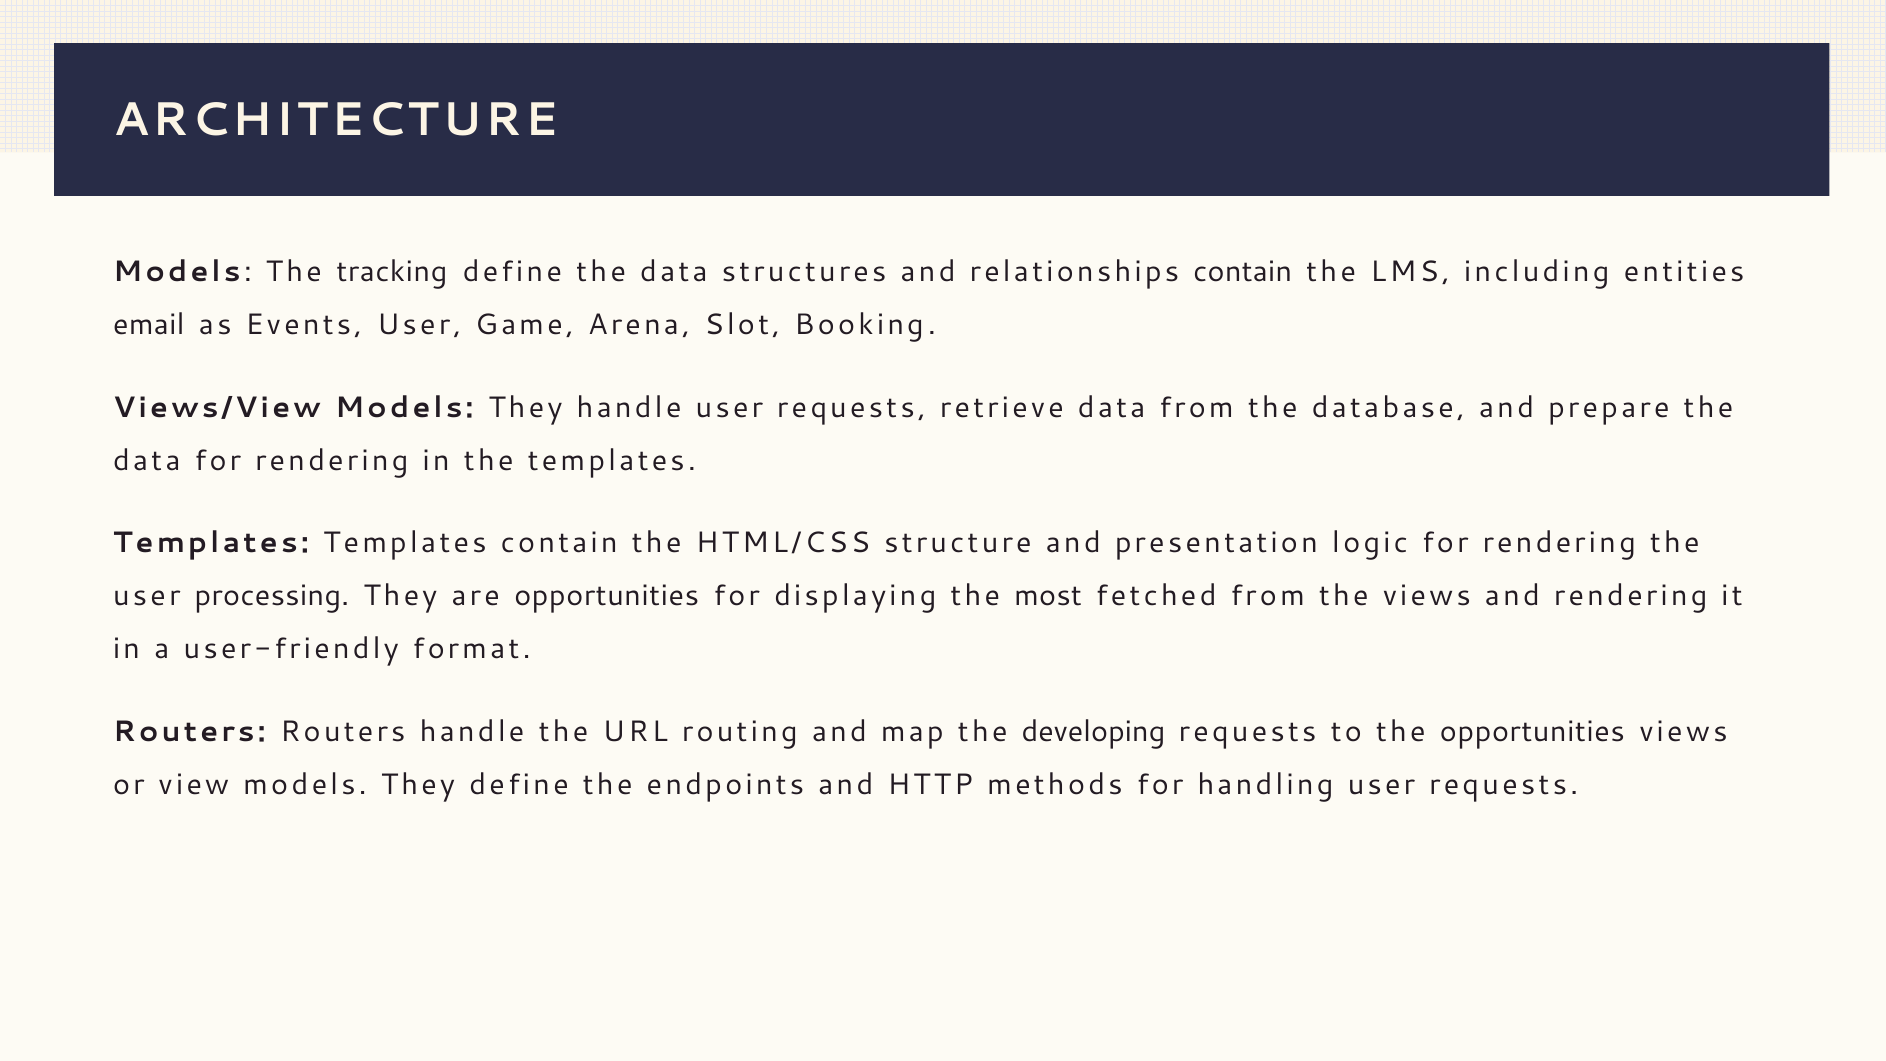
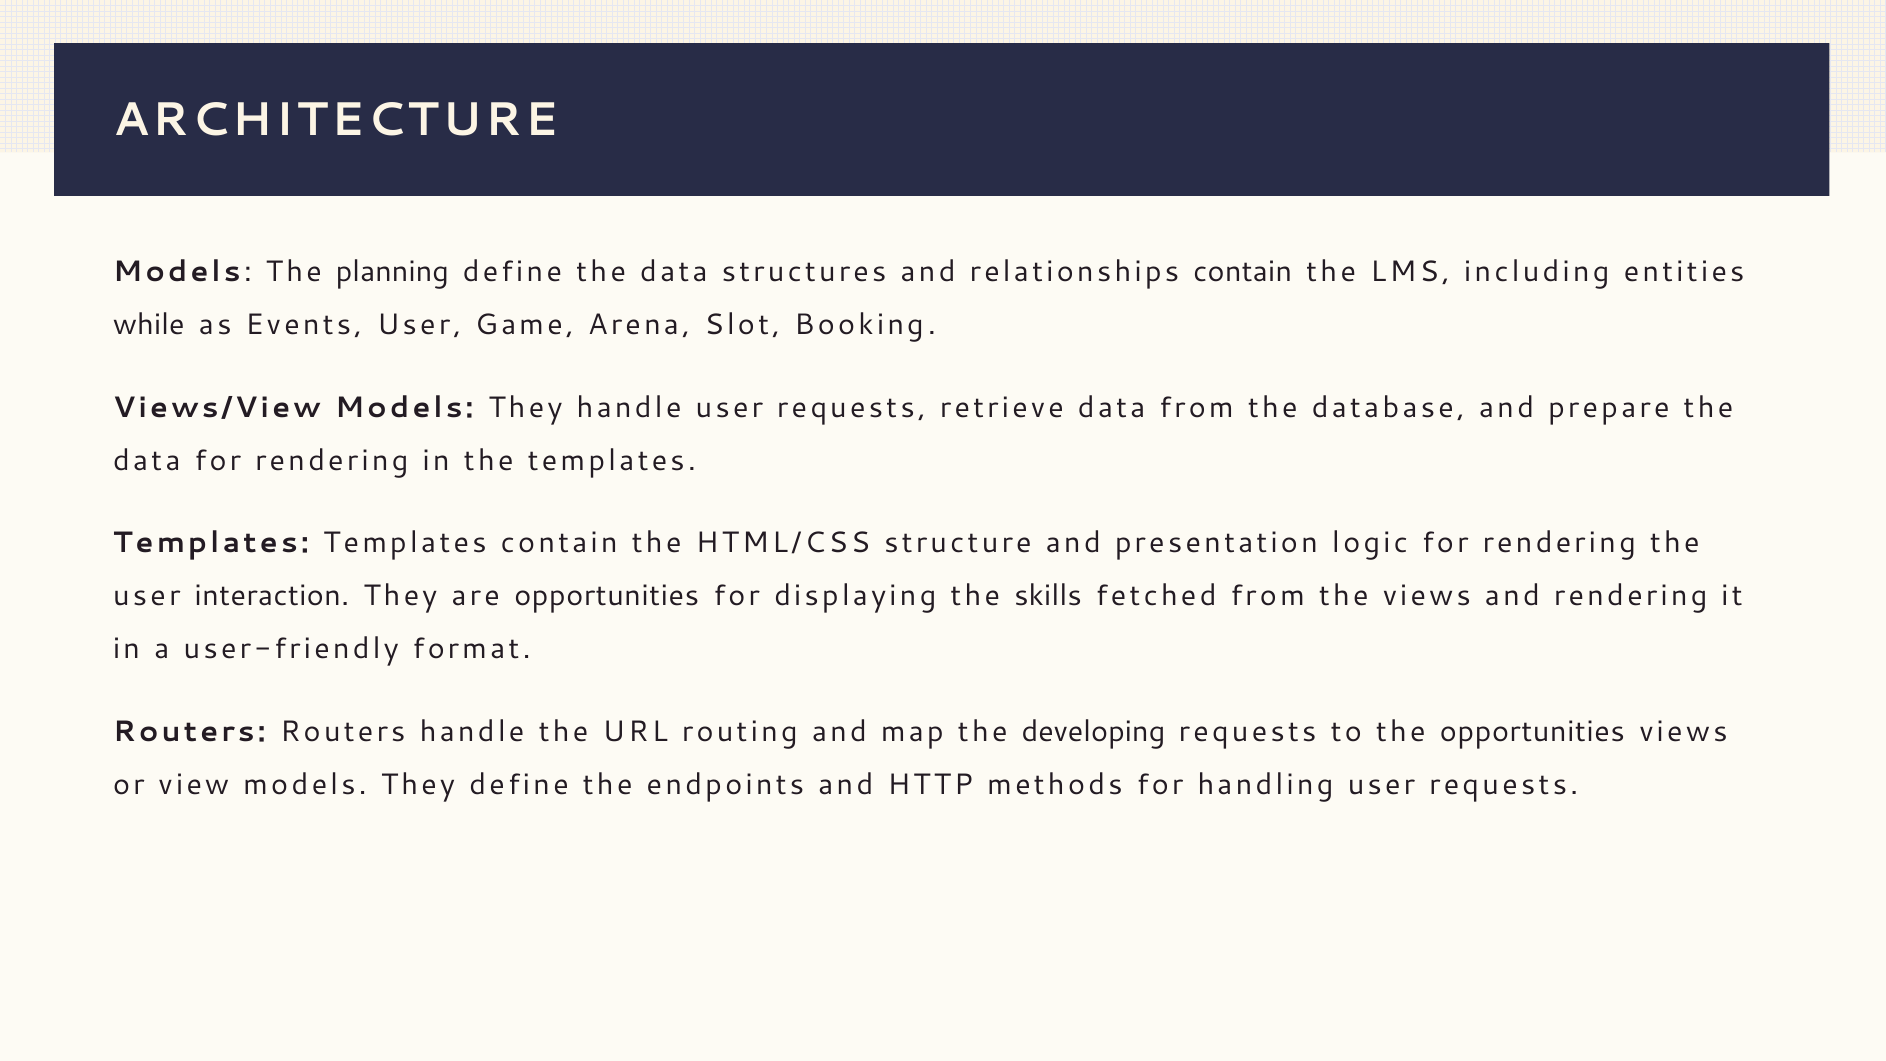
tracking: tracking -> planning (392, 272)
email: email -> while (149, 325)
processing: processing -> interaction (272, 596)
most: most -> skills (1048, 596)
